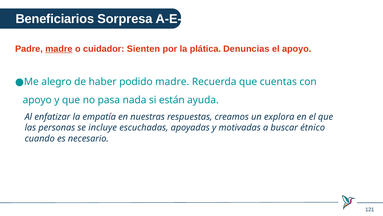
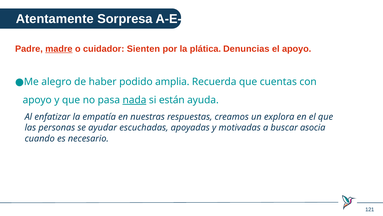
Beneficiarios: Beneficiarios -> Atentamente (55, 19)
podido madre: madre -> amplia (172, 82)
nada underline: none -> present (134, 100)
incluye: incluye -> ayudar (103, 127)
étnico: étnico -> asocia (313, 127)
